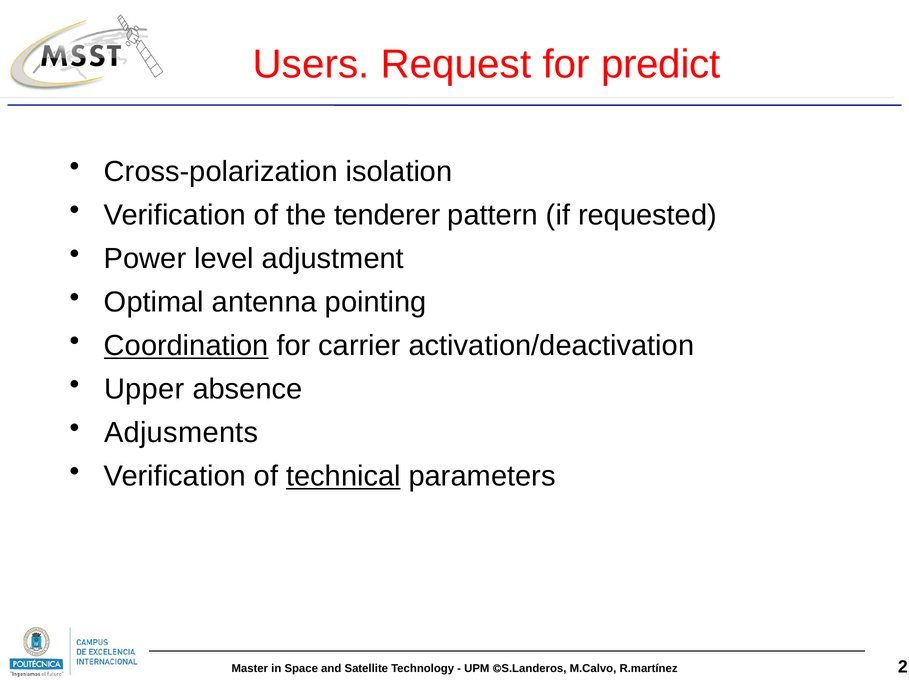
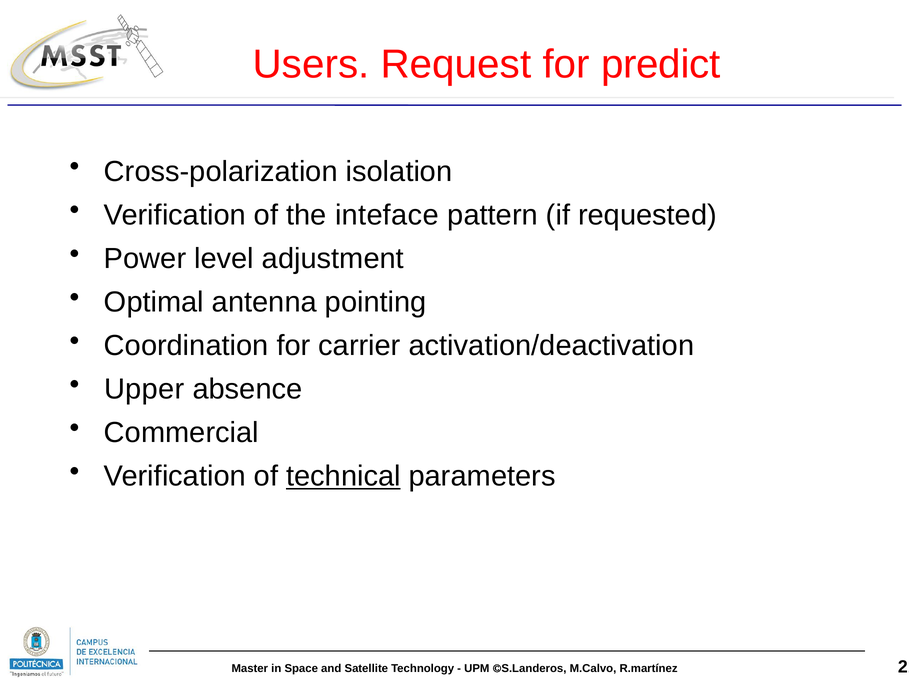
tenderer: tenderer -> inteface (387, 215)
Coordination underline: present -> none (186, 346)
Adjusments: Adjusments -> Commercial (181, 433)
